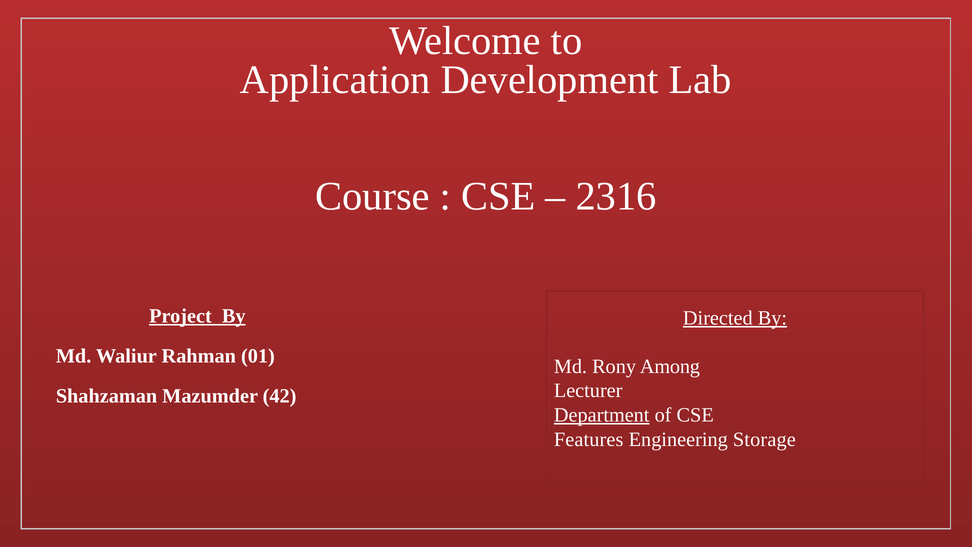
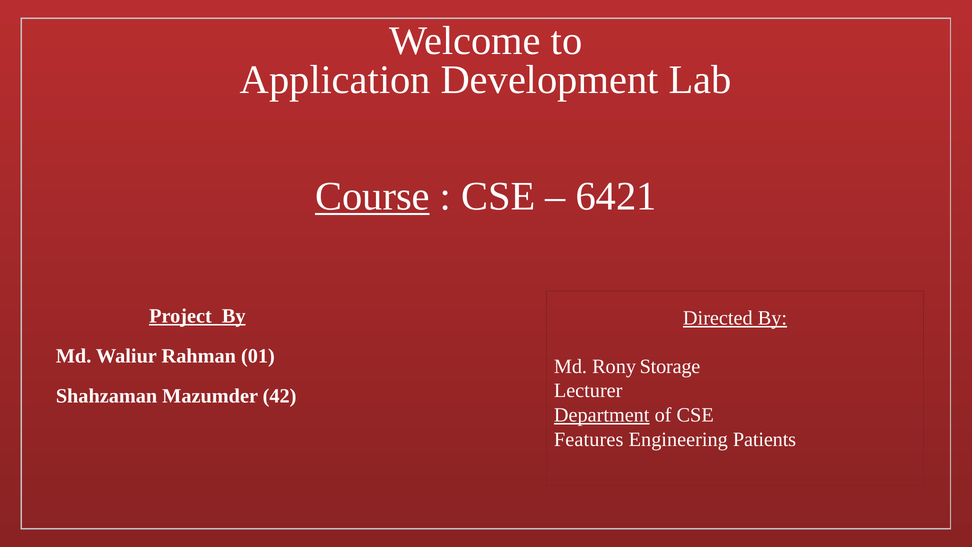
Course underline: none -> present (372, 196)
2316: 2316 -> 6421 (616, 196)
Among: Among -> Storage (670, 366)
Storage: Storage -> Patients (765, 439)
